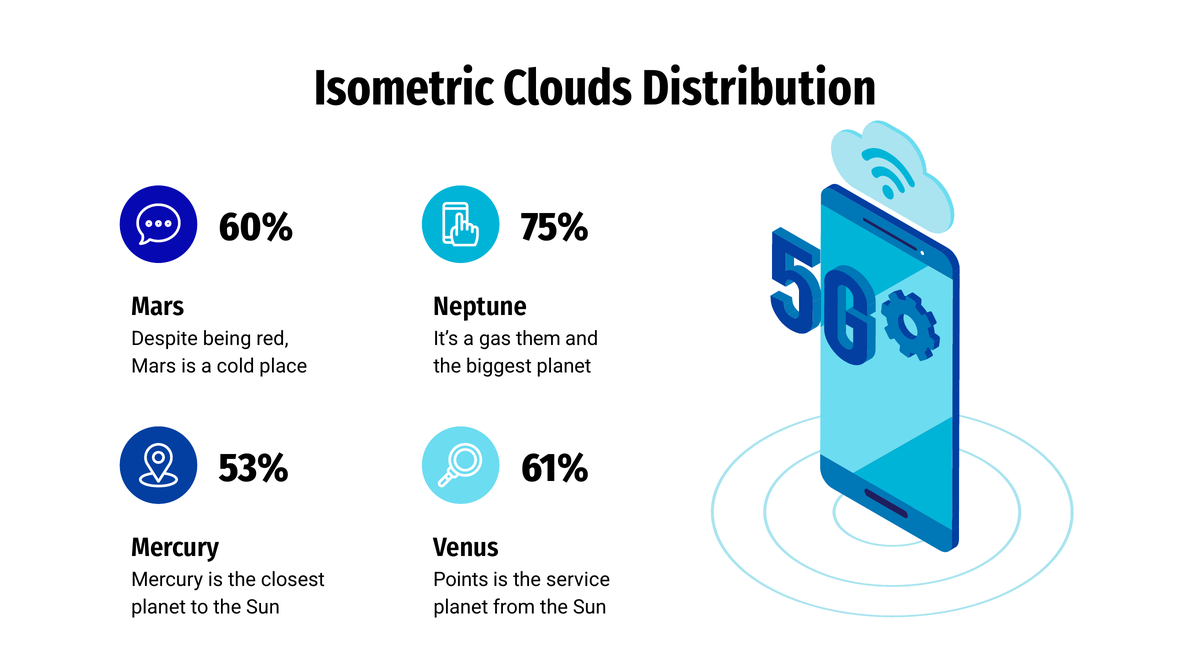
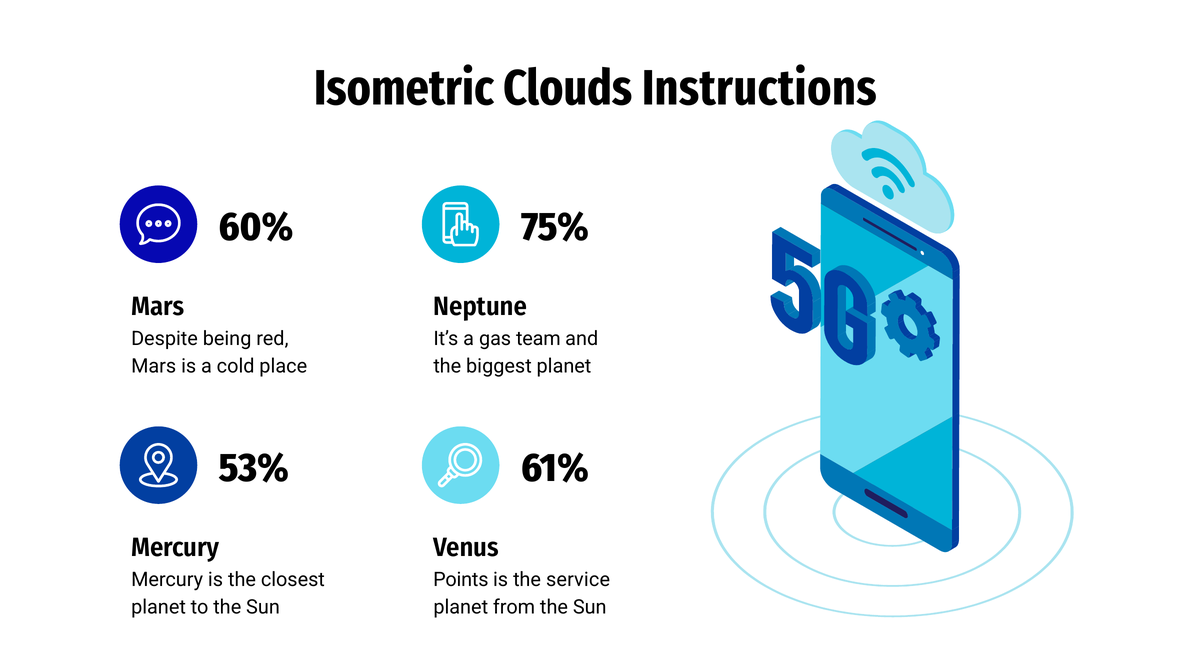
Distribution: Distribution -> Instructions (759, 89)
them: them -> team (538, 339)
